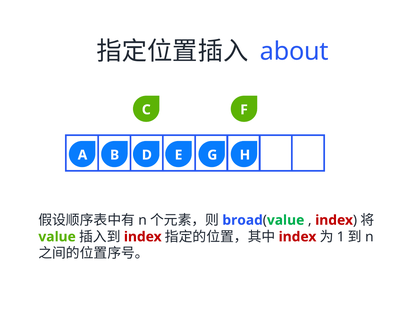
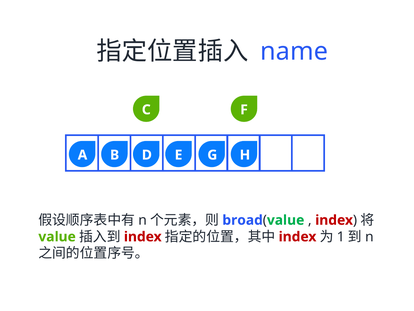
about: about -> name (294, 51)
